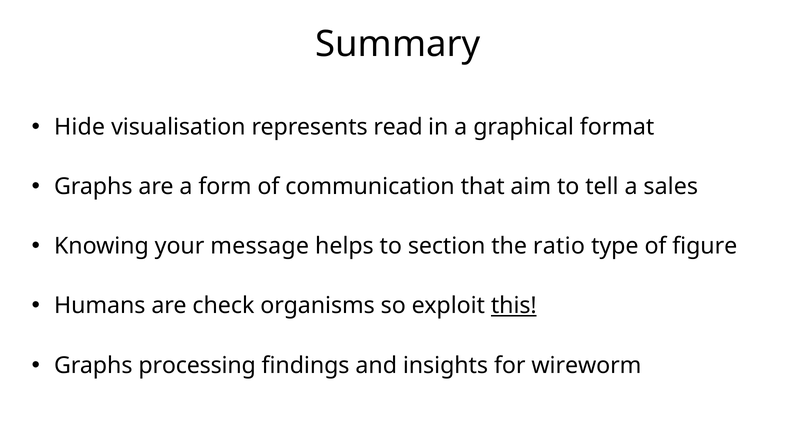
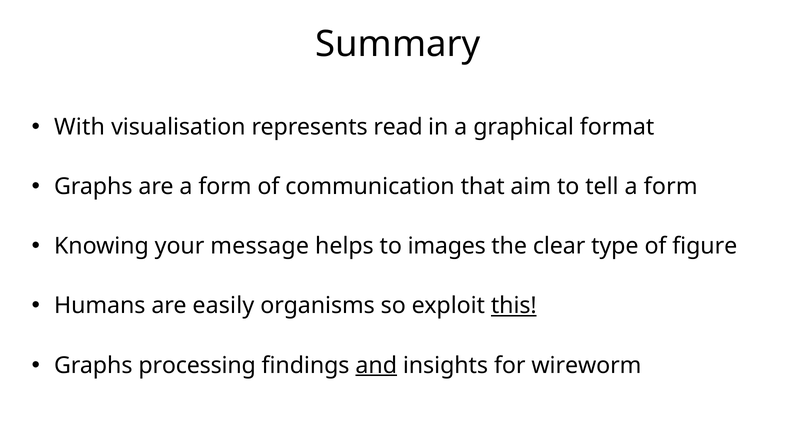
Hide: Hide -> With (80, 127)
tell a sales: sales -> form (671, 186)
section: section -> images (447, 246)
ratio: ratio -> clear (559, 246)
check: check -> easily (223, 306)
and underline: none -> present (376, 365)
